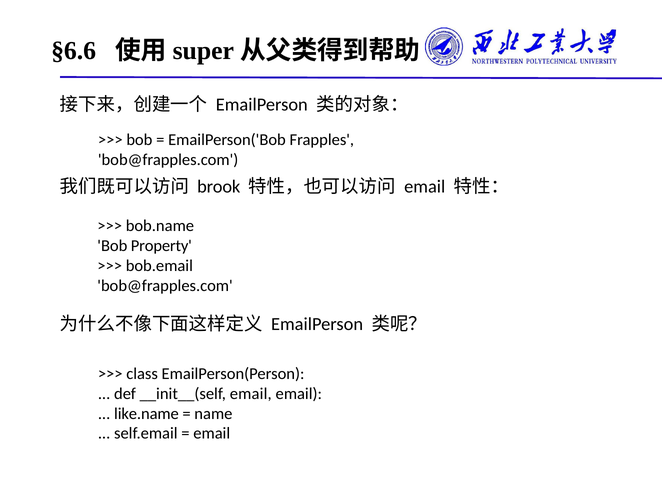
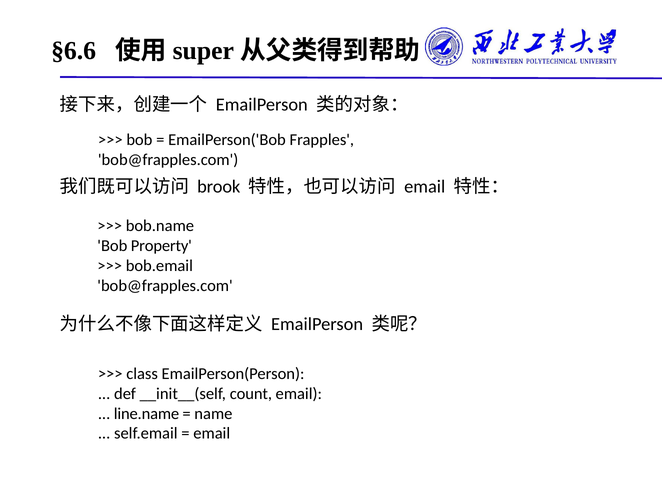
__init__(self email: email -> count (251, 393)
like.name: like.name -> line.name (146, 413)
